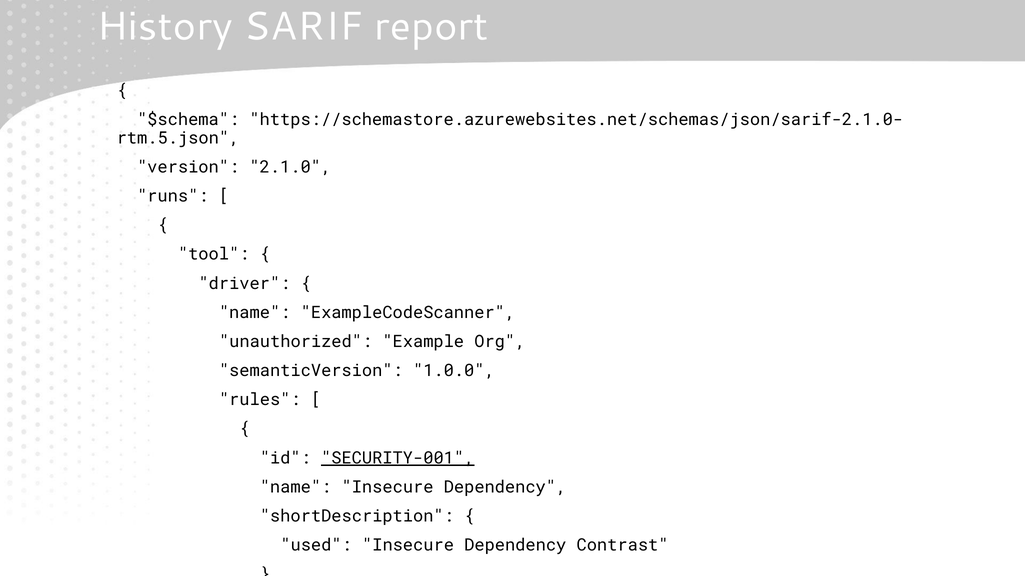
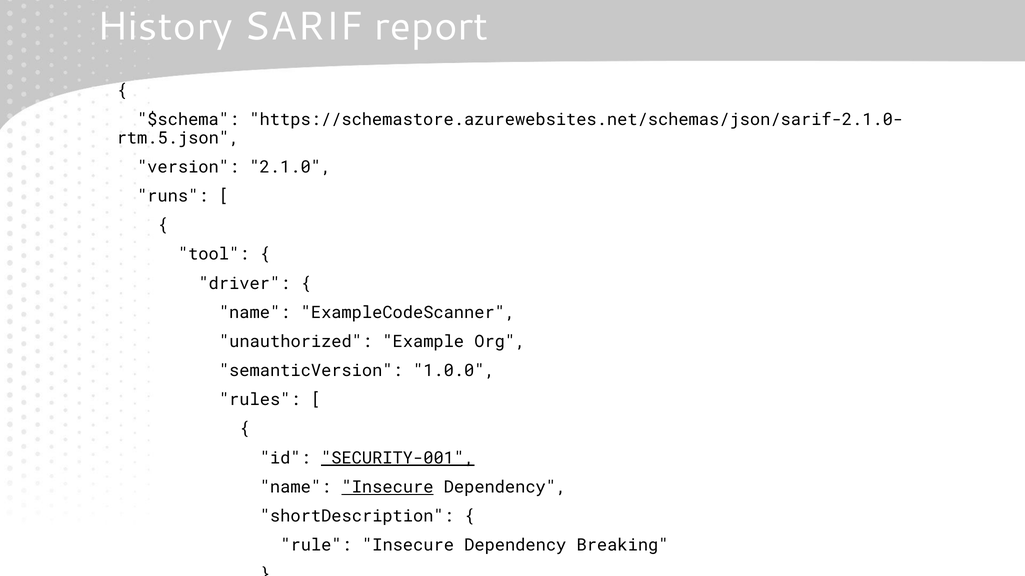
Insecure underline: none -> present (388, 487)
used: used -> rule (316, 546)
Contrast: Contrast -> Breaking (623, 546)
